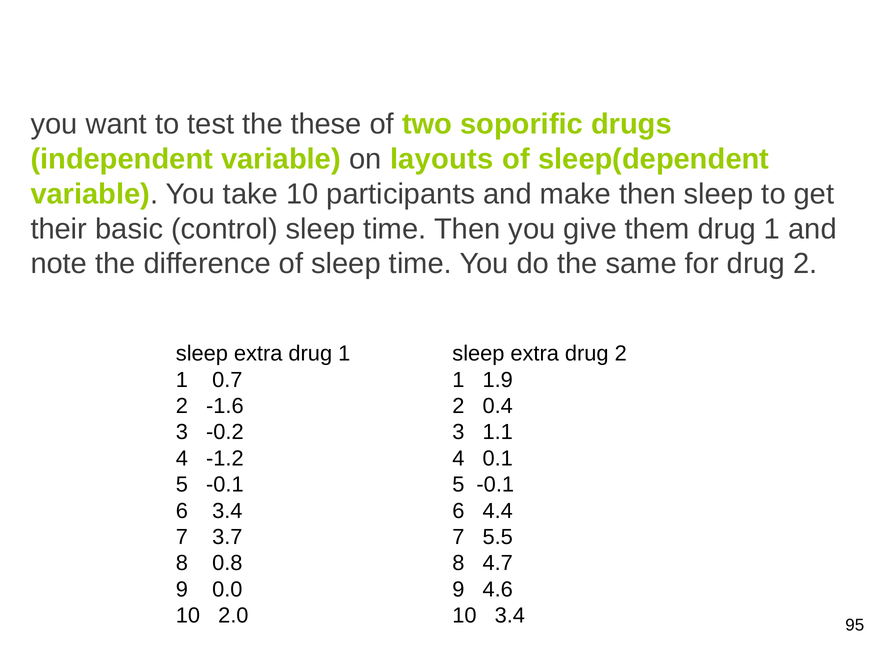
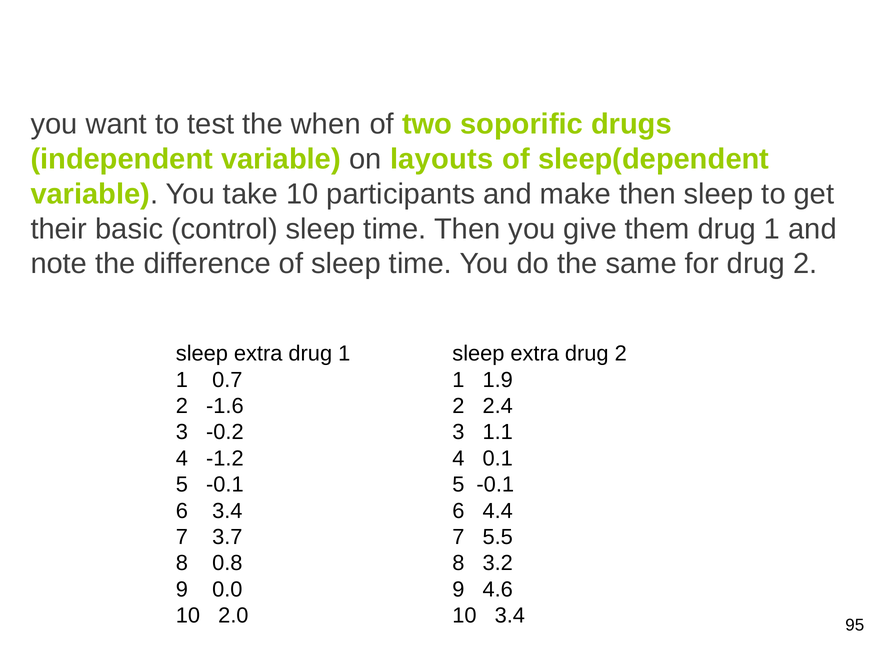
these: these -> when (326, 124)
0.4: 0.4 -> 2.4 (498, 406)
4.7: 4.7 -> 3.2 (498, 563)
